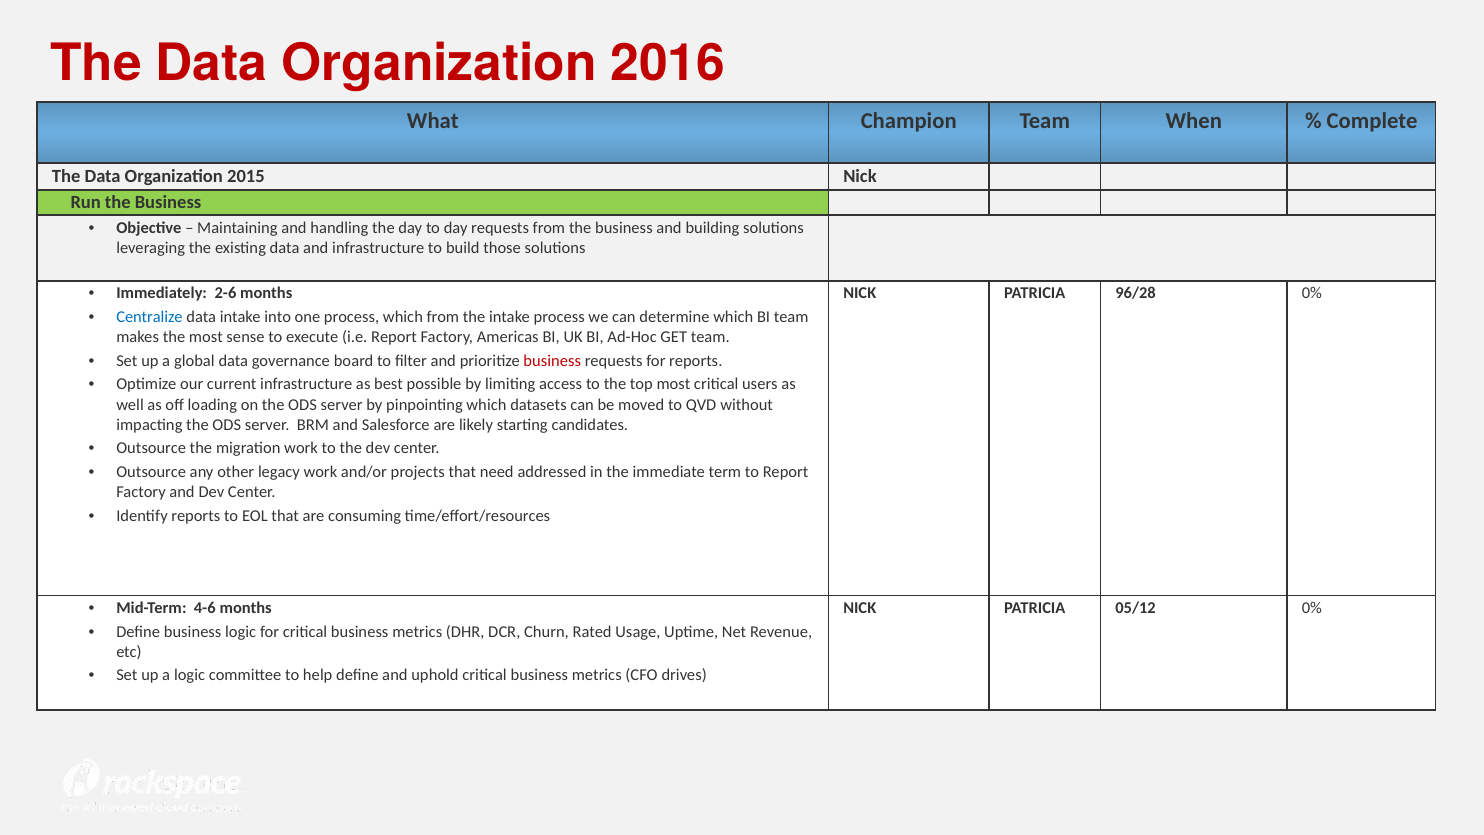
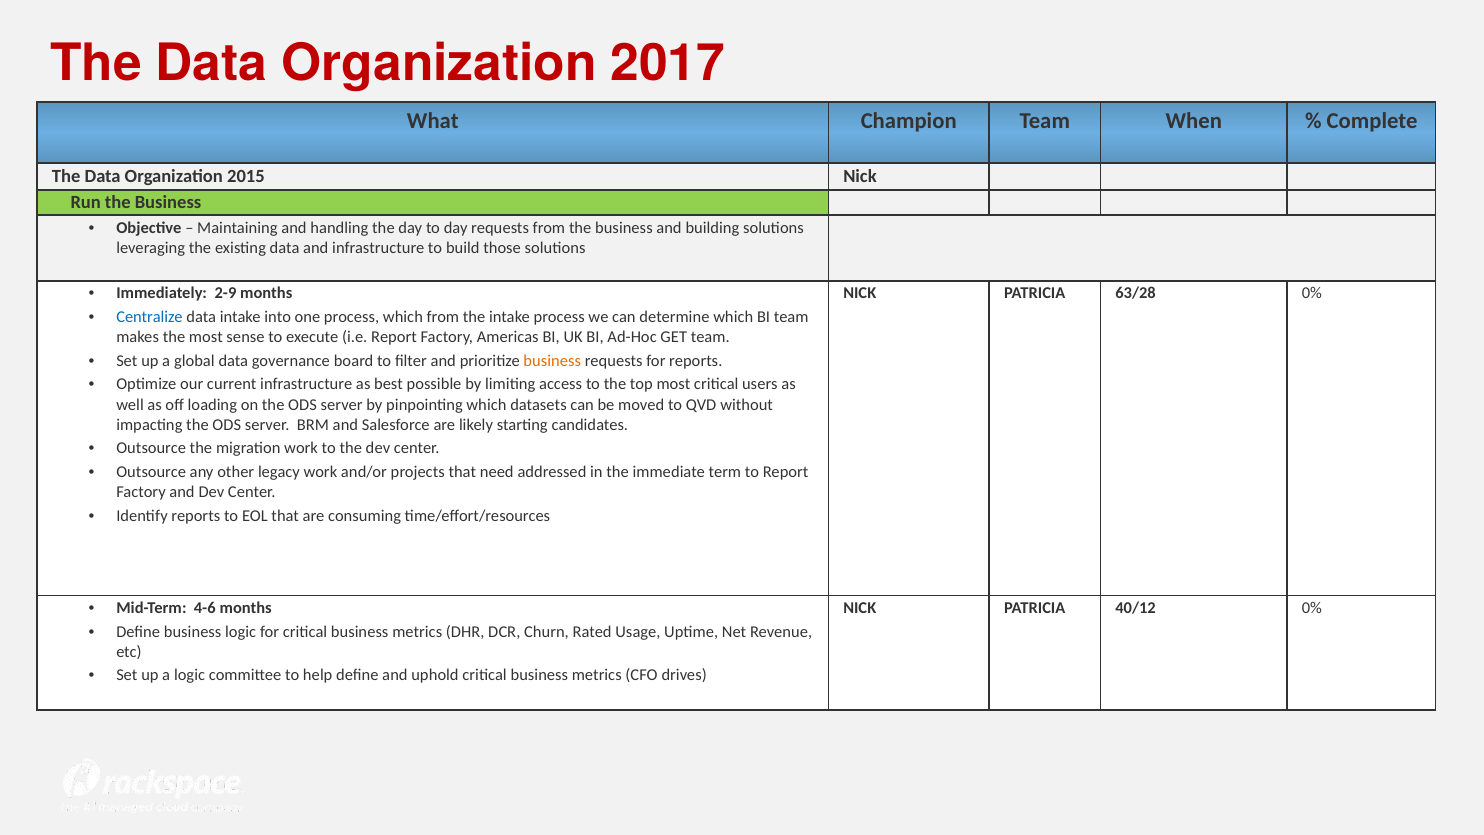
2016: 2016 -> 2017 (668, 64)
2-6: 2-6 -> 2-9 (225, 293)
96/28: 96/28 -> 63/28 (1136, 293)
business colour: red -> orange (552, 361)
05/12: 05/12 -> 40/12 (1136, 608)
